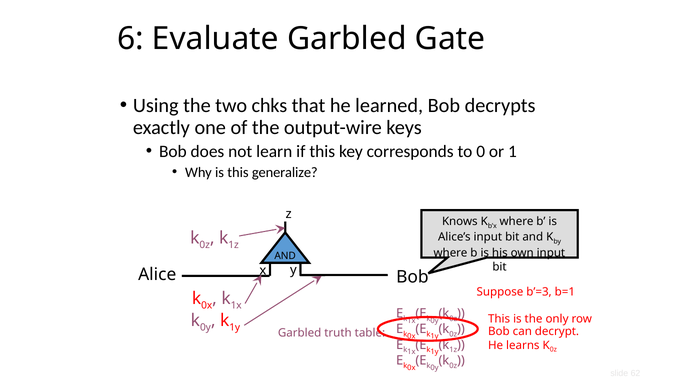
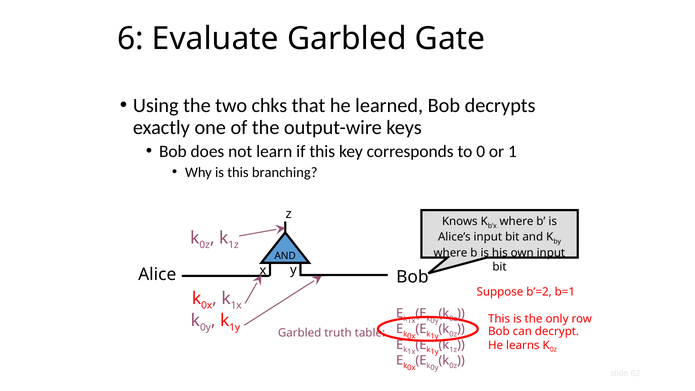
generalize: generalize -> branching (285, 172)
b’=3: b’=3 -> b’=2 (539, 292)
